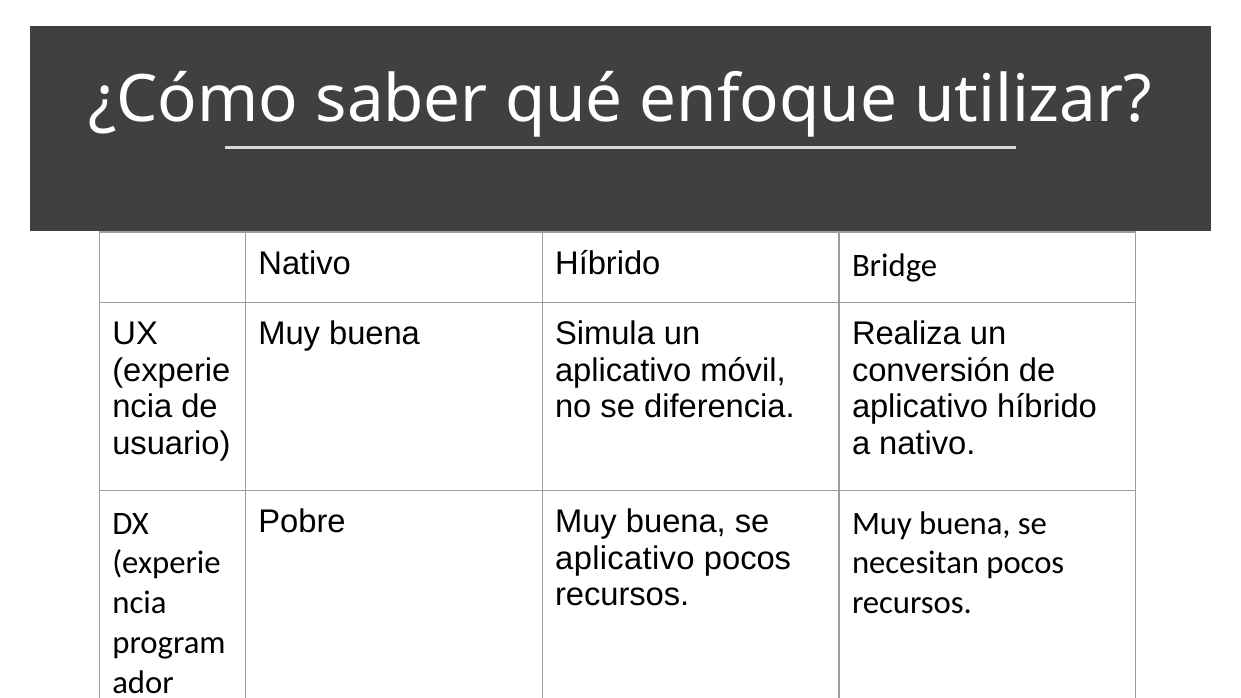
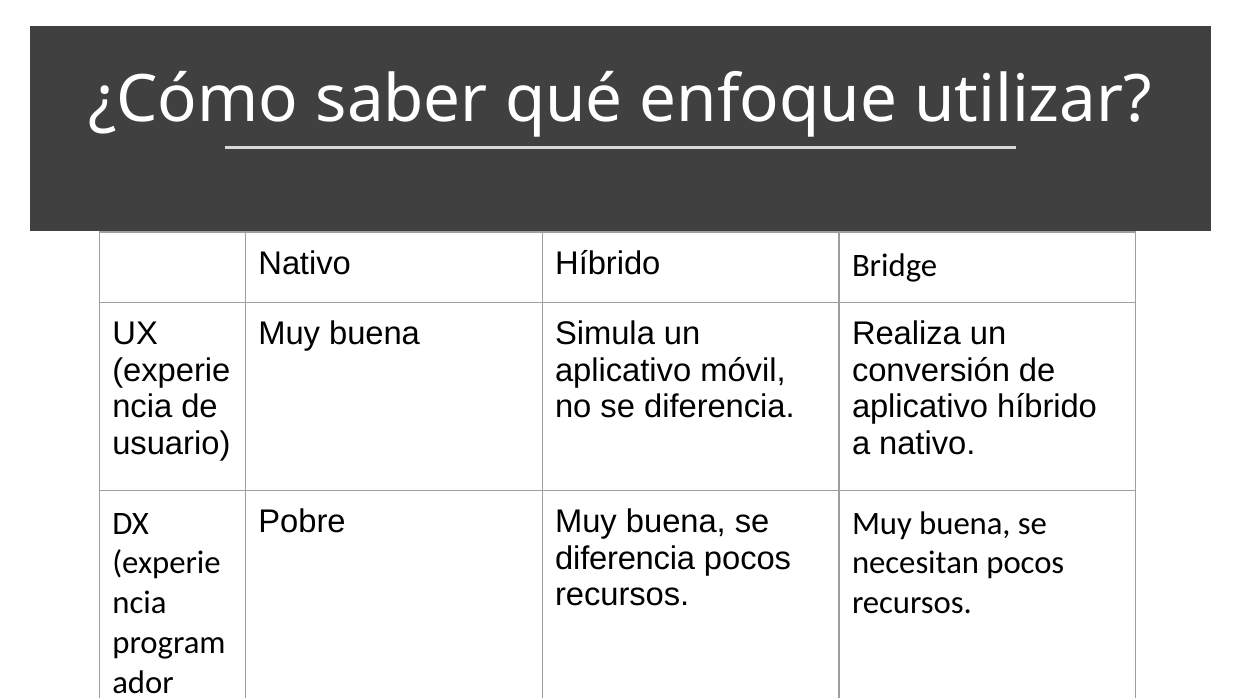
aplicativo: aplicativo -> diferencia (625, 558)
